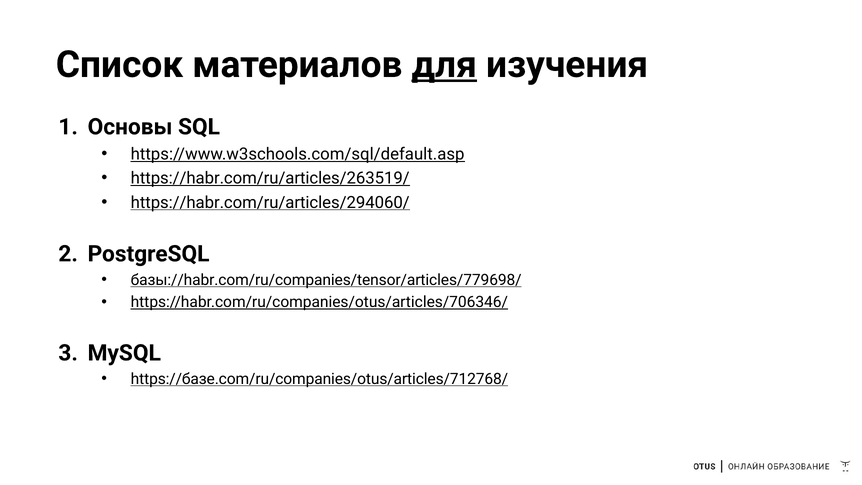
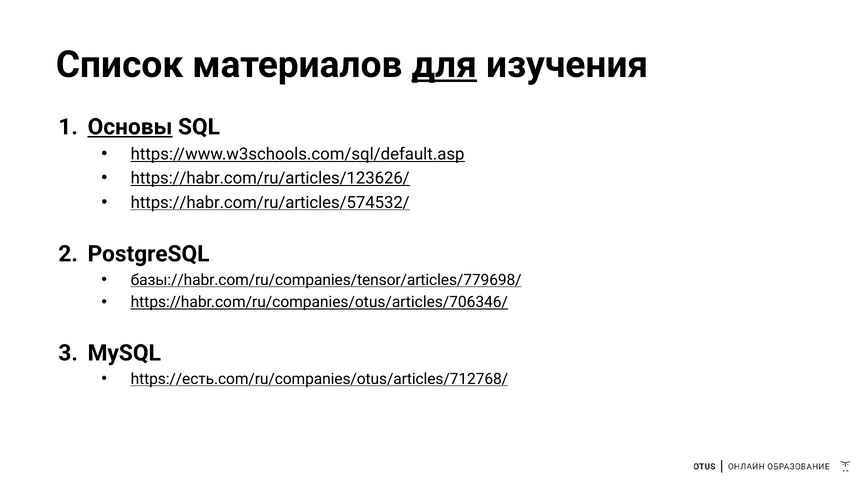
Основы underline: none -> present (130, 127)
https://habr.com/ru/articles/263519/: https://habr.com/ru/articles/263519/ -> https://habr.com/ru/articles/123626/ (270, 178)
https://habr.com/ru/articles/294060/: https://habr.com/ru/articles/294060/ -> https://habr.com/ru/articles/574532/ (270, 202)
https://базе.com/ru/companies/otus/articles/712768/: https://базе.com/ru/companies/otus/articles/712768/ -> https://есть.com/ru/companies/otus/articles/712768/ (319, 379)
